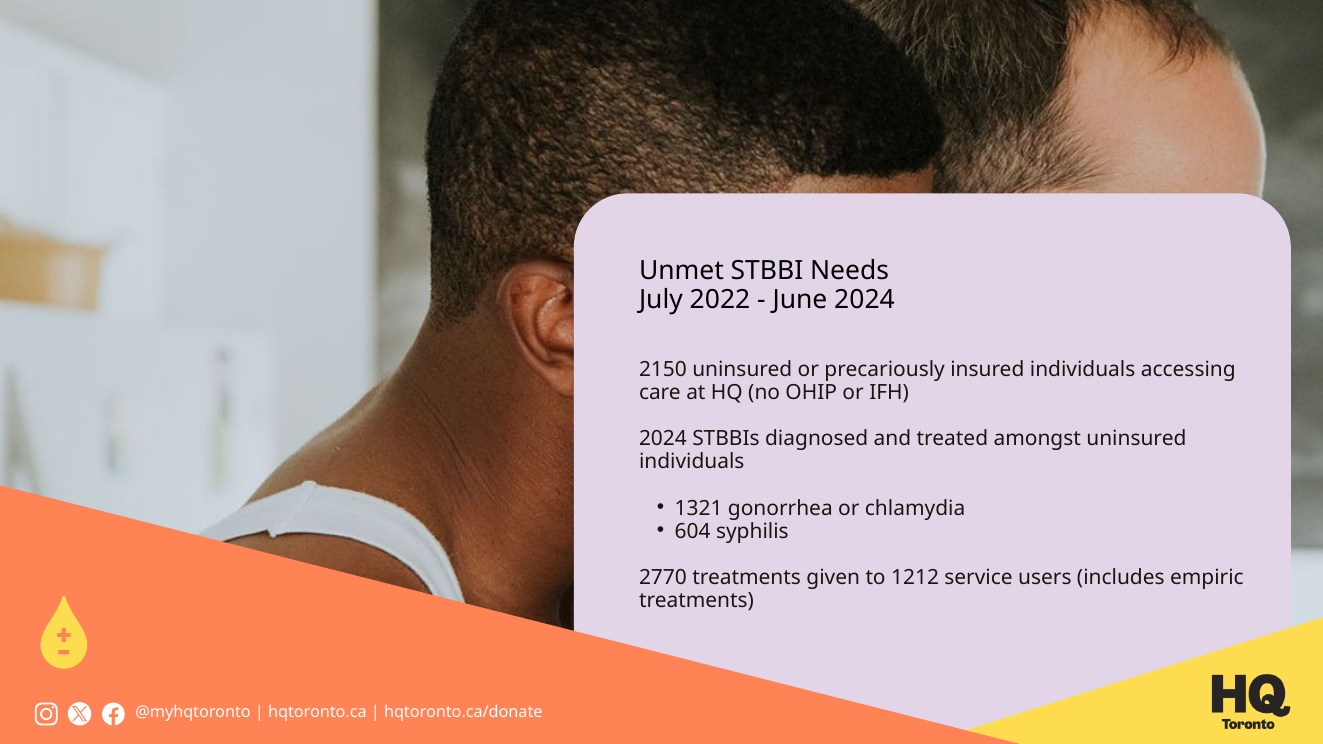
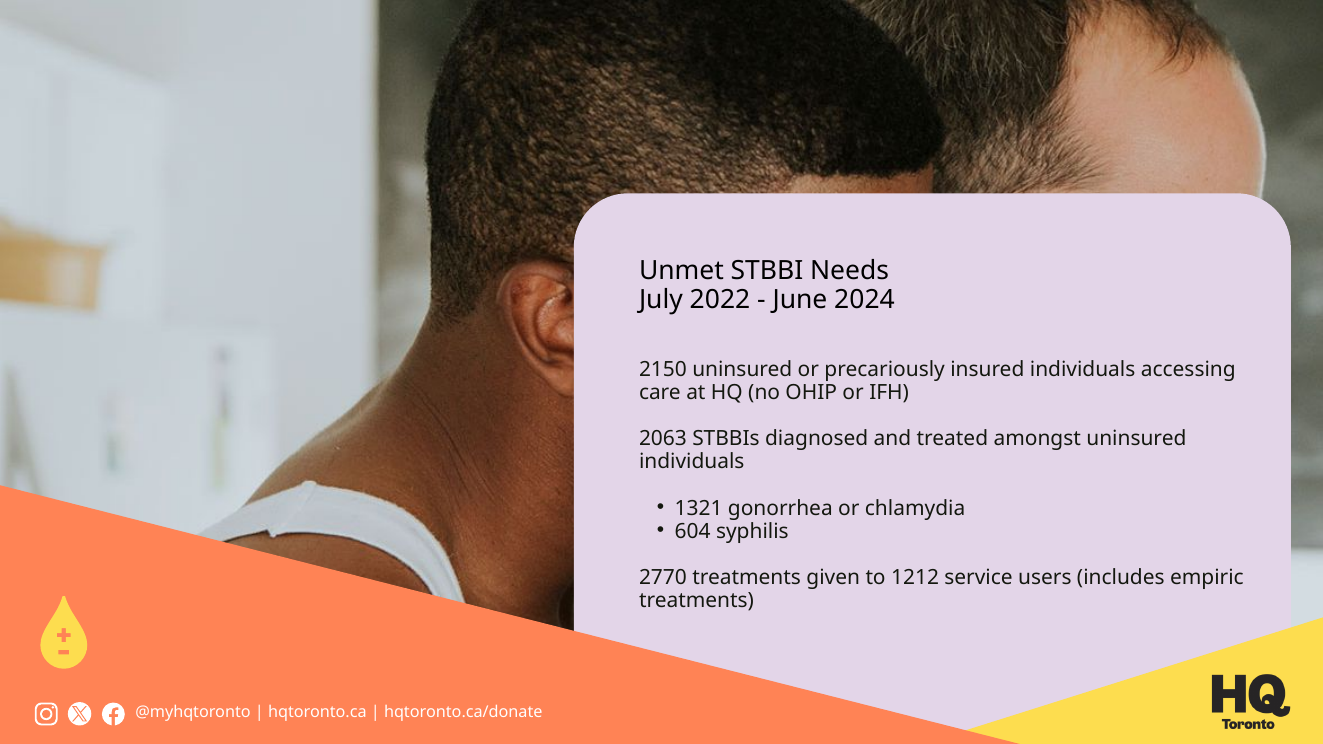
2024: 2024 -> 2063 (663, 439)
